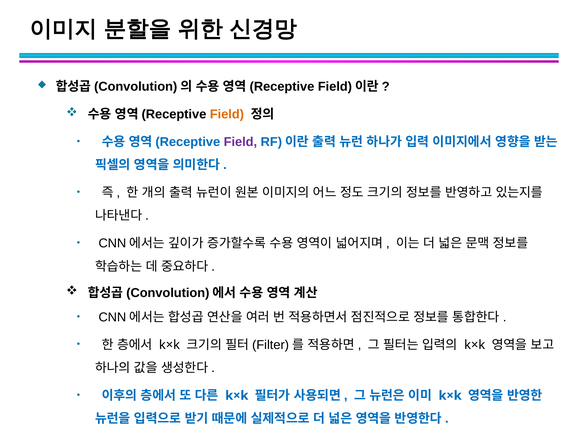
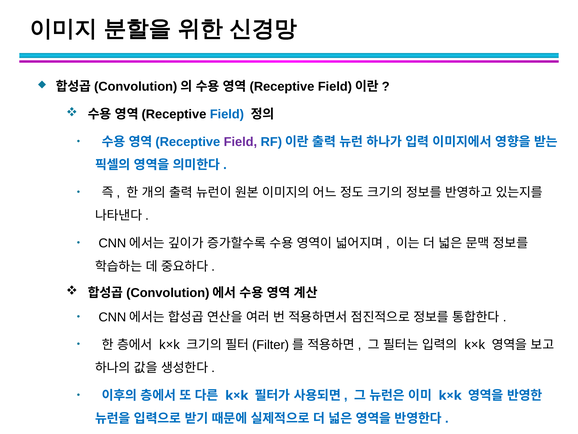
Field colour: orange -> blue (227, 114)
